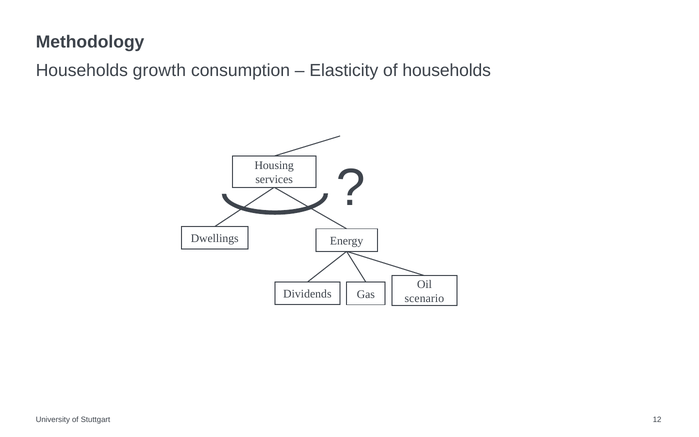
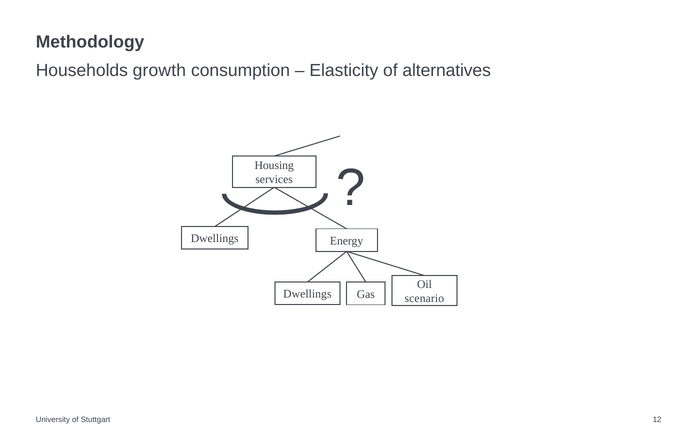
of households: households -> alternatives (447, 71)
Dividends: Dividends -> Dwellings (307, 294)
